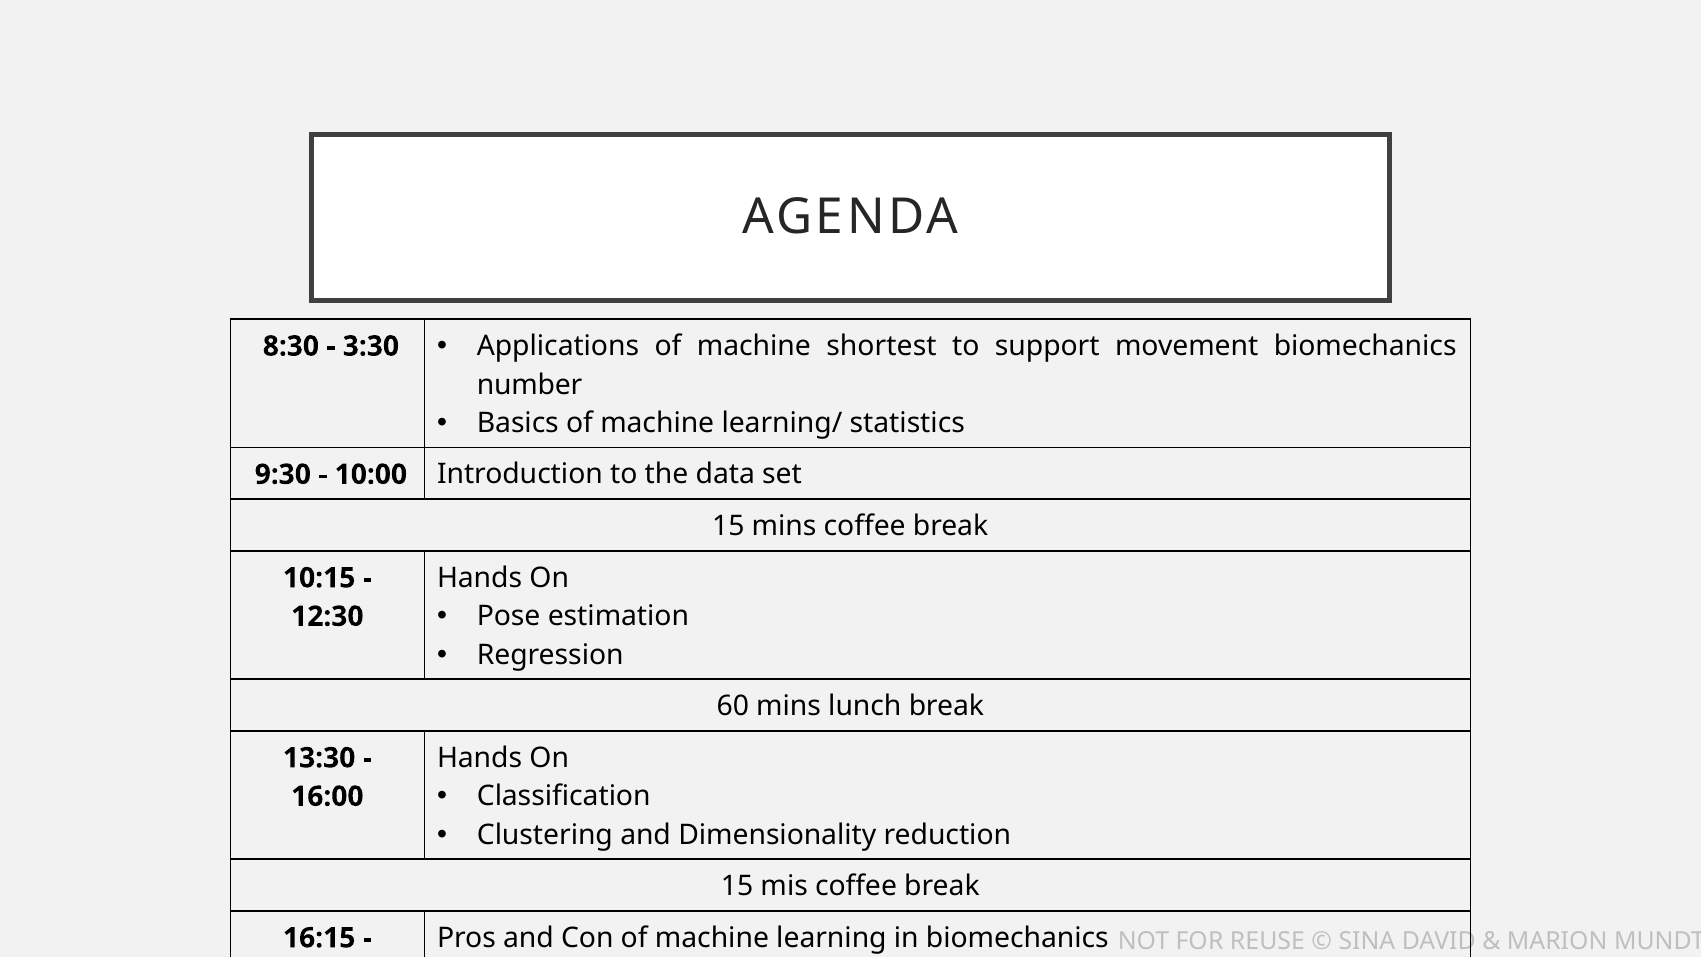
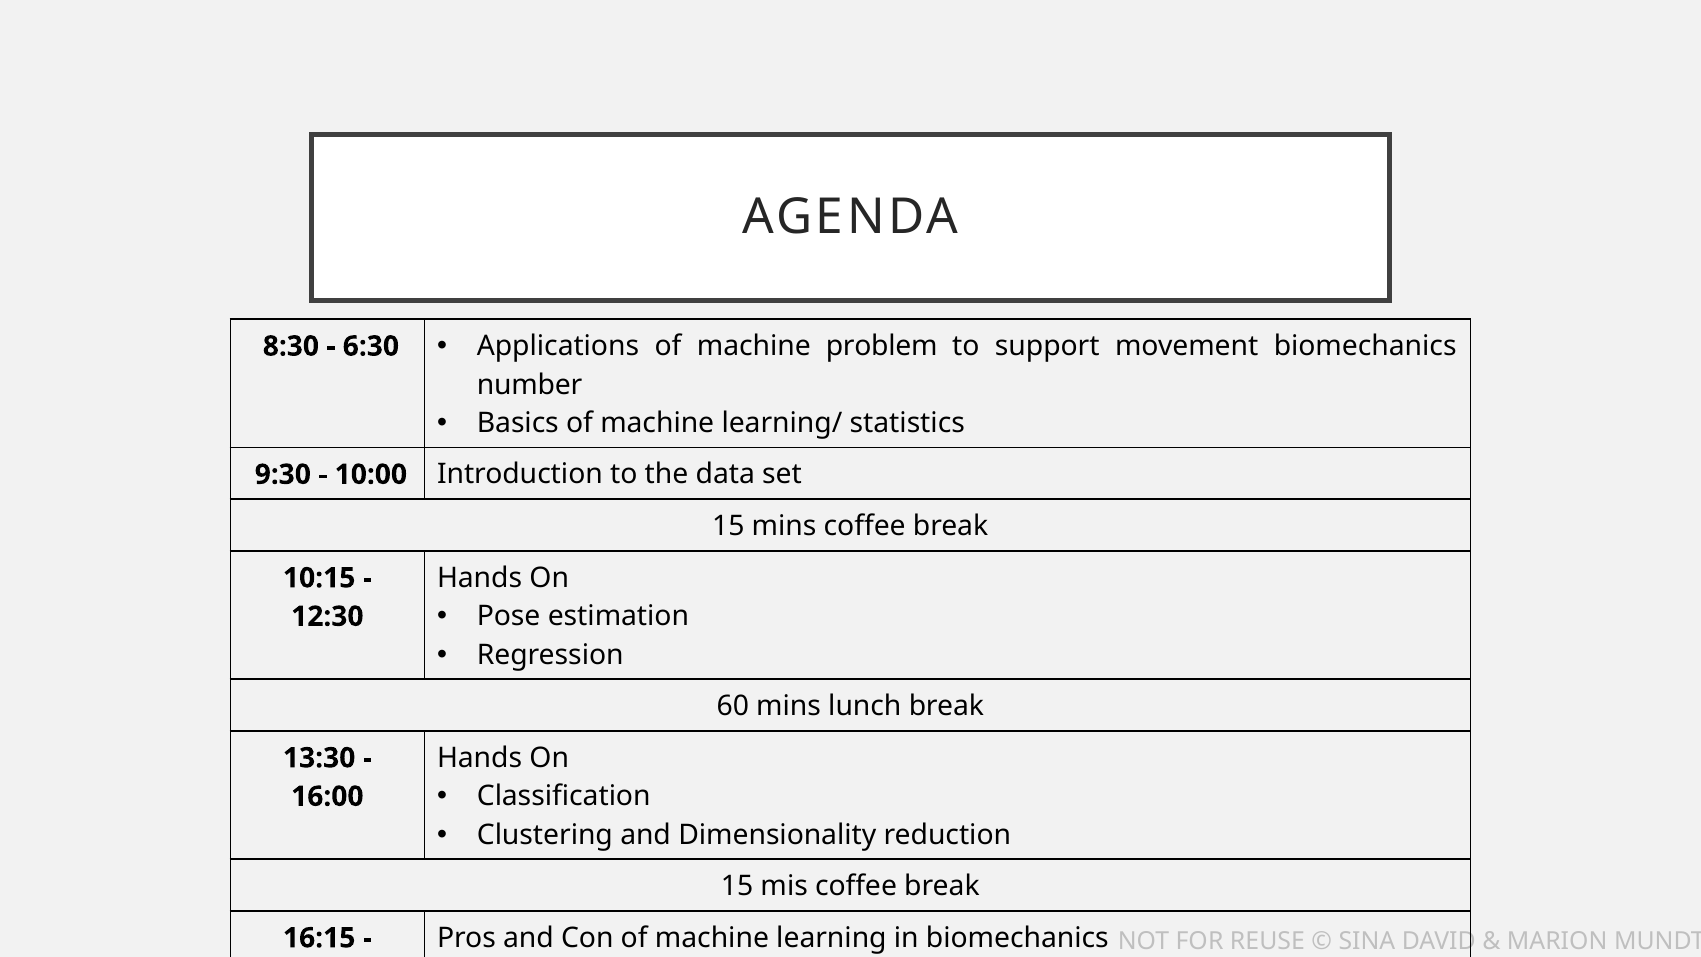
3:30: 3:30 -> 6:30 (371, 346)
shortest: shortest -> problem (882, 346)
